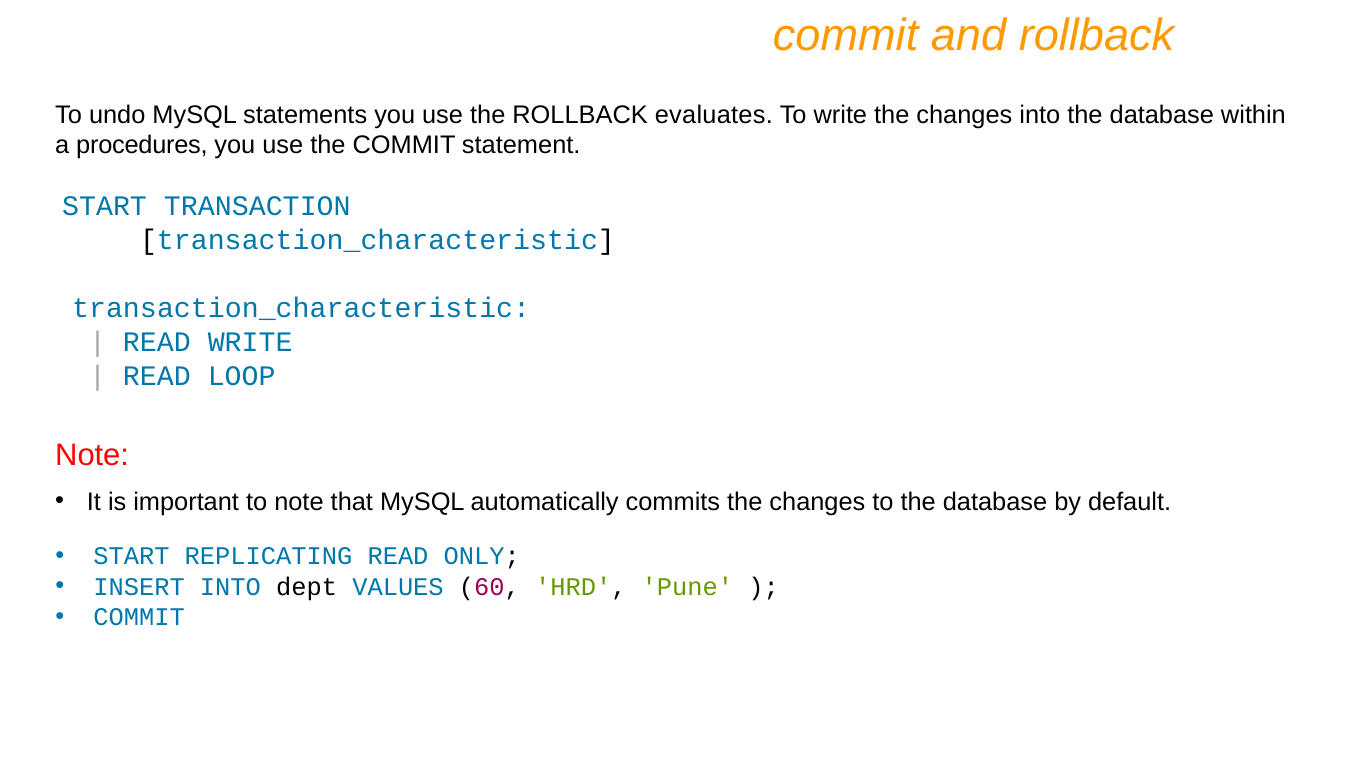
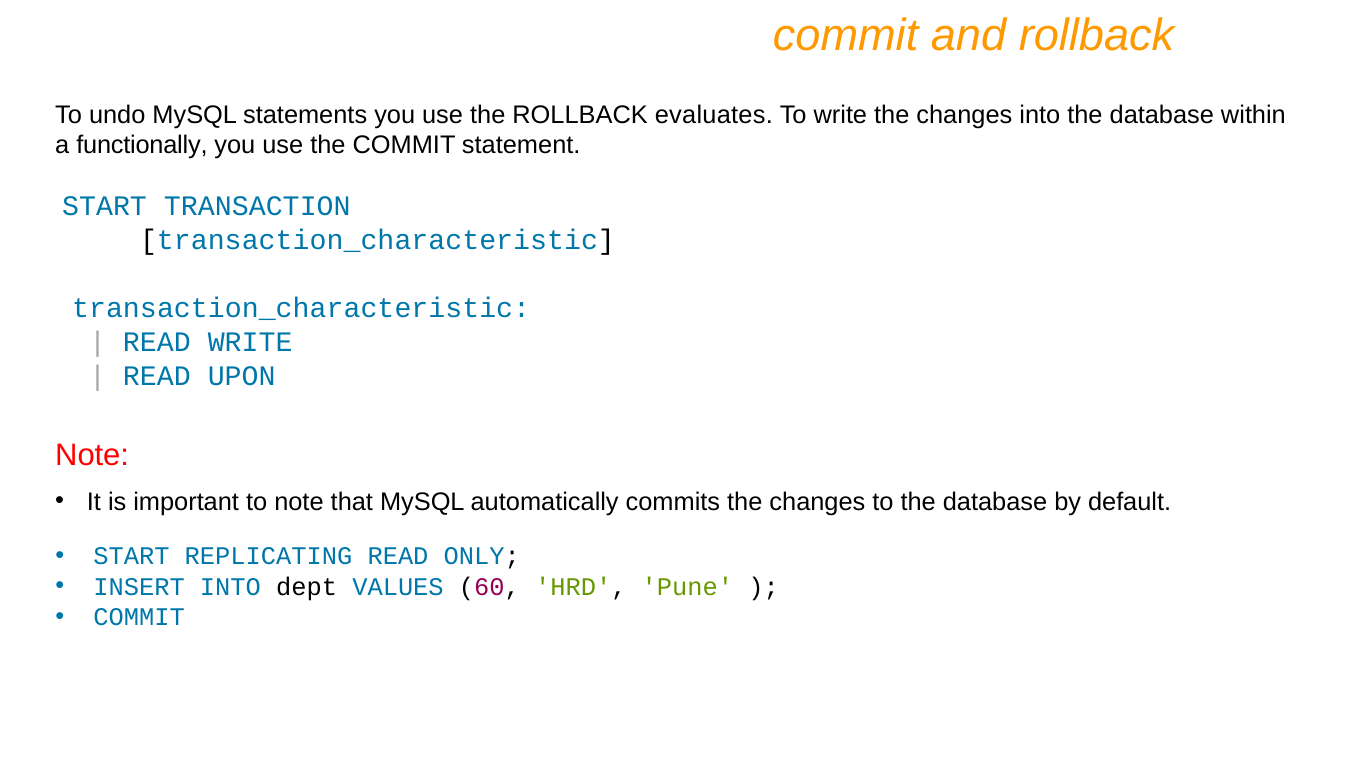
procedures: procedures -> functionally (142, 146)
LOOP: LOOP -> UPON (242, 376)
